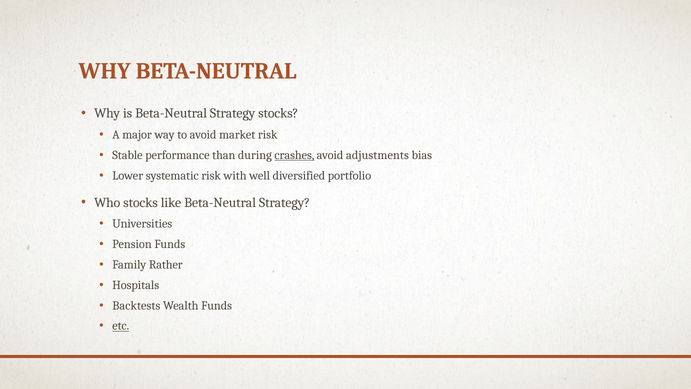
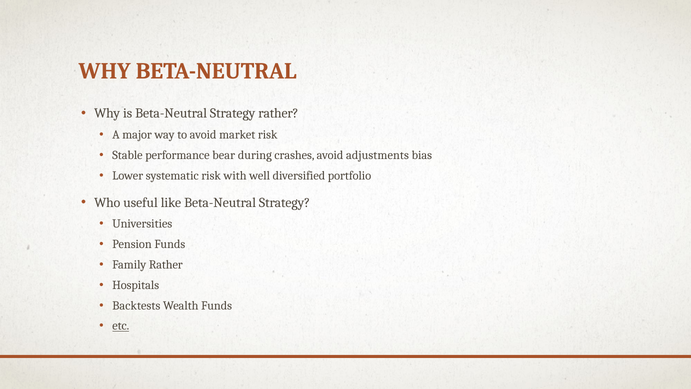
Strategy stocks: stocks -> rather (278, 113)
than: than -> bear (224, 155)
crashes underline: present -> none (294, 155)
Who stocks: stocks -> useful (141, 202)
